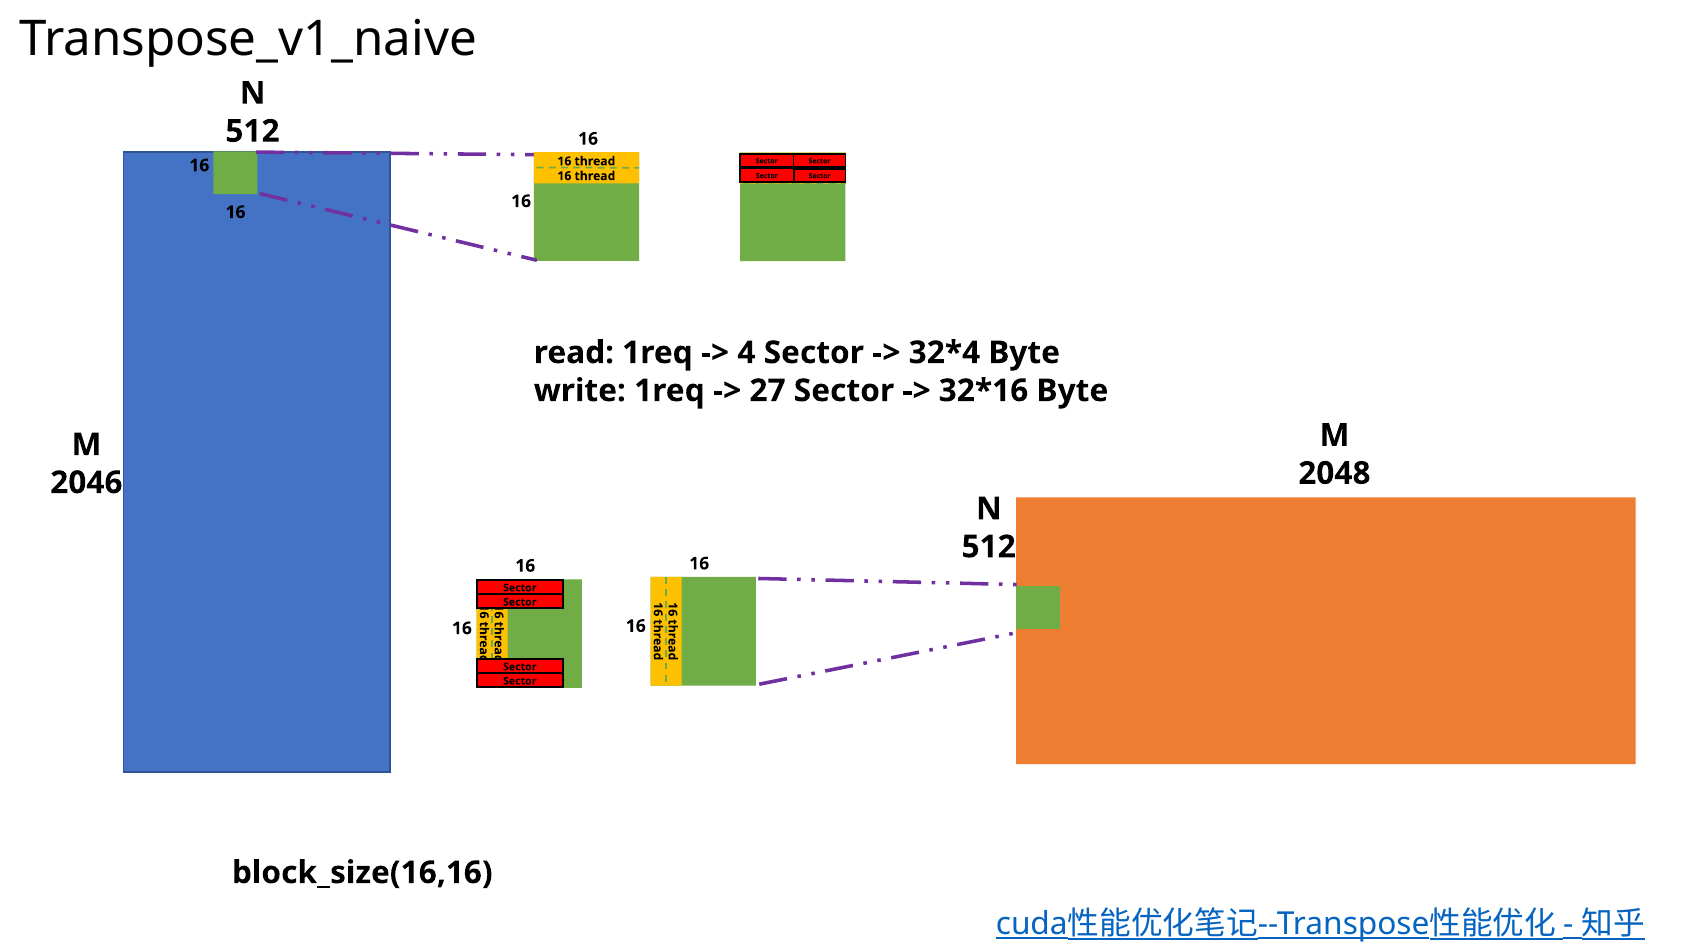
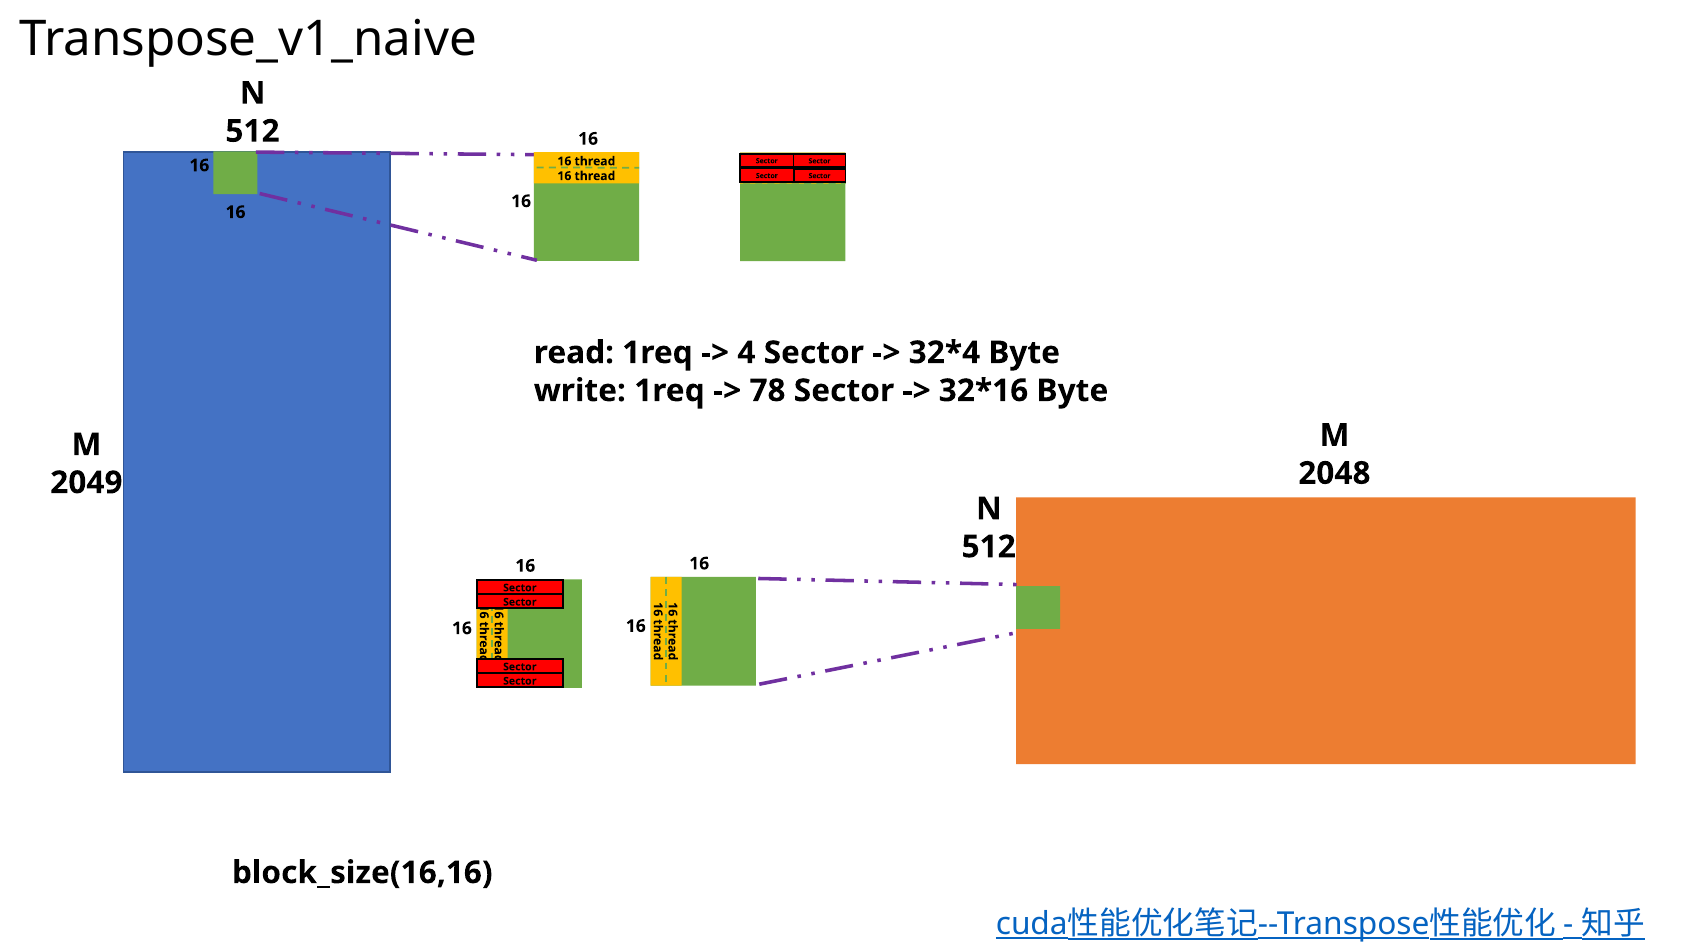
27: 27 -> 78 (768, 391)
2046: 2046 -> 2049 (86, 483)
